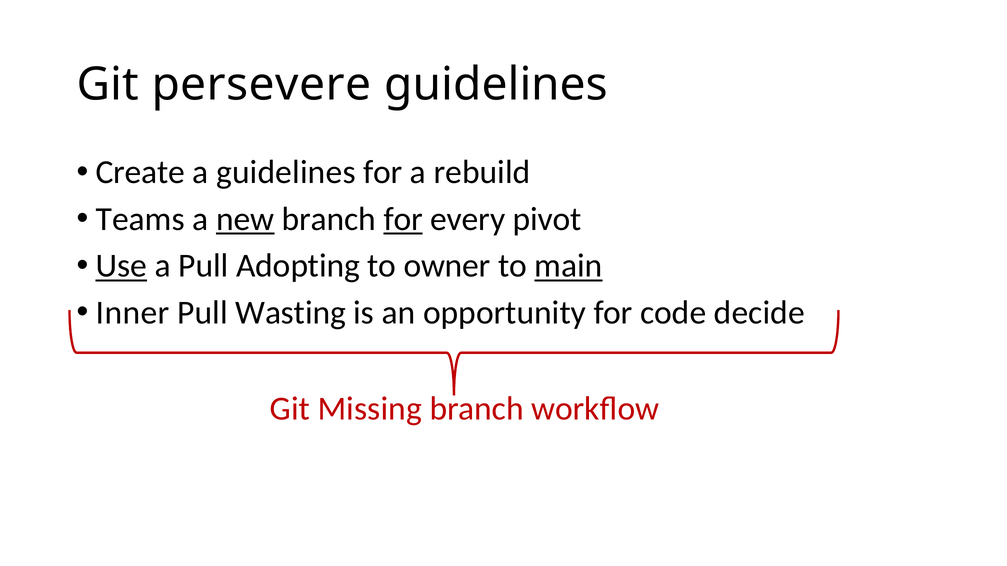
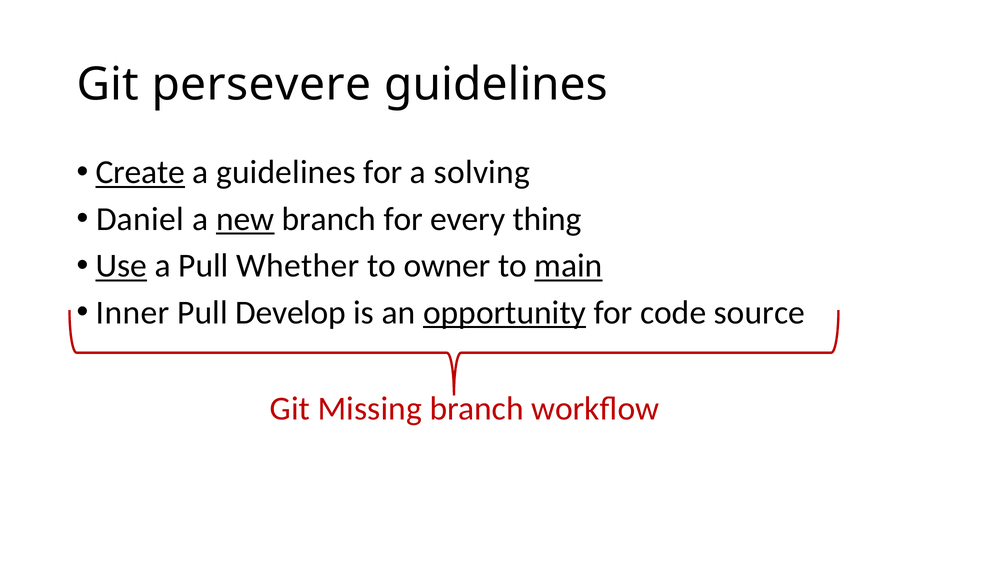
Create underline: none -> present (140, 172)
rebuild: rebuild -> solving (482, 172)
Teams: Teams -> Daniel (140, 219)
for underline: present -> none (403, 219)
pivot: pivot -> thing (547, 219)
Adopting: Adopting -> Whether (298, 266)
Wasting: Wasting -> Develop (291, 313)
opportunity underline: none -> present (505, 313)
decide: decide -> source (759, 313)
